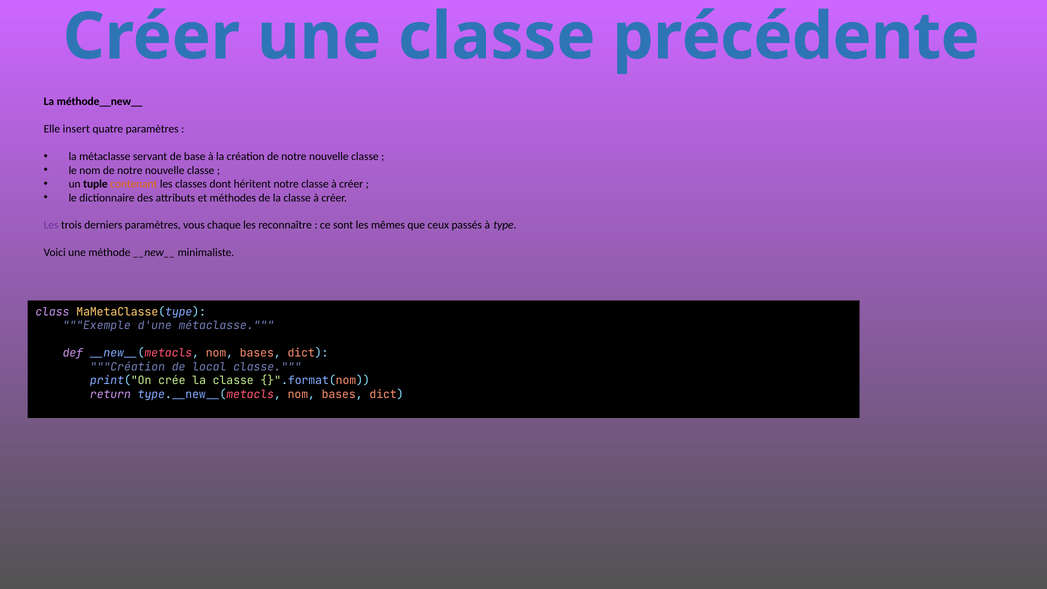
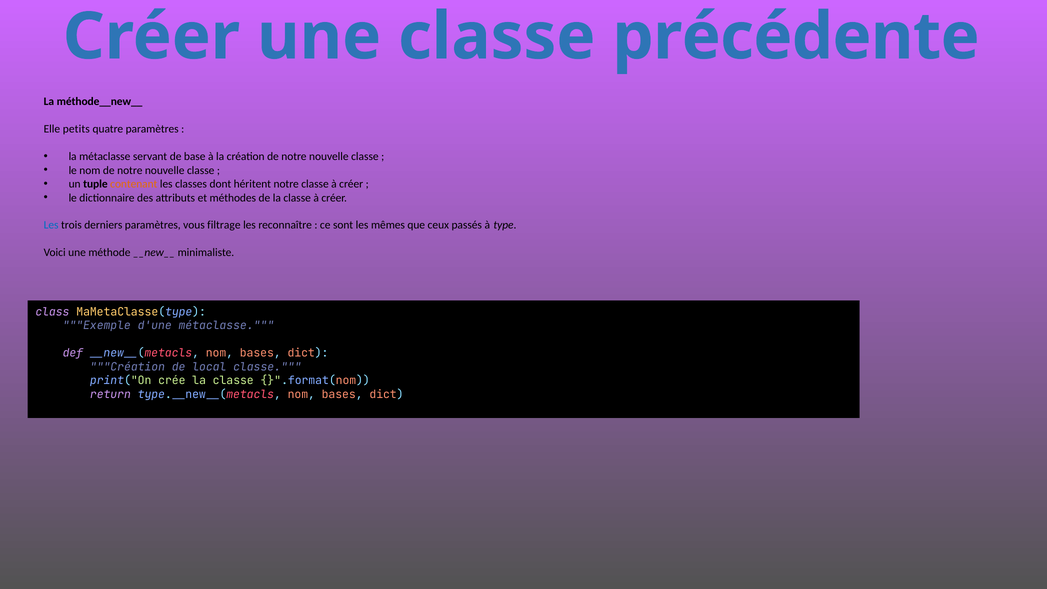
insert: insert -> petits (76, 129)
Les colour: purple -> blue (51, 225)
chaque: chaque -> filtrage (224, 225)
